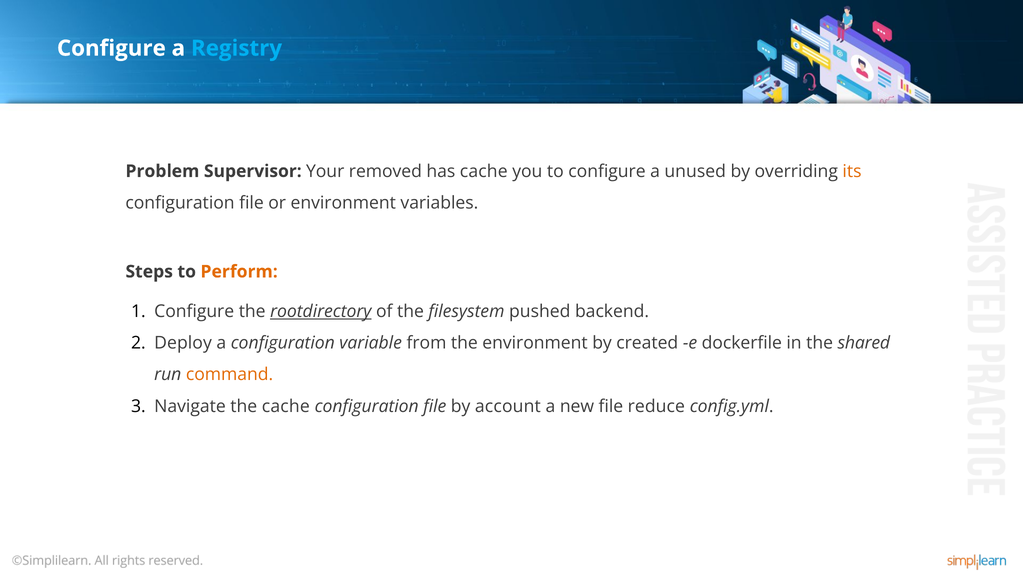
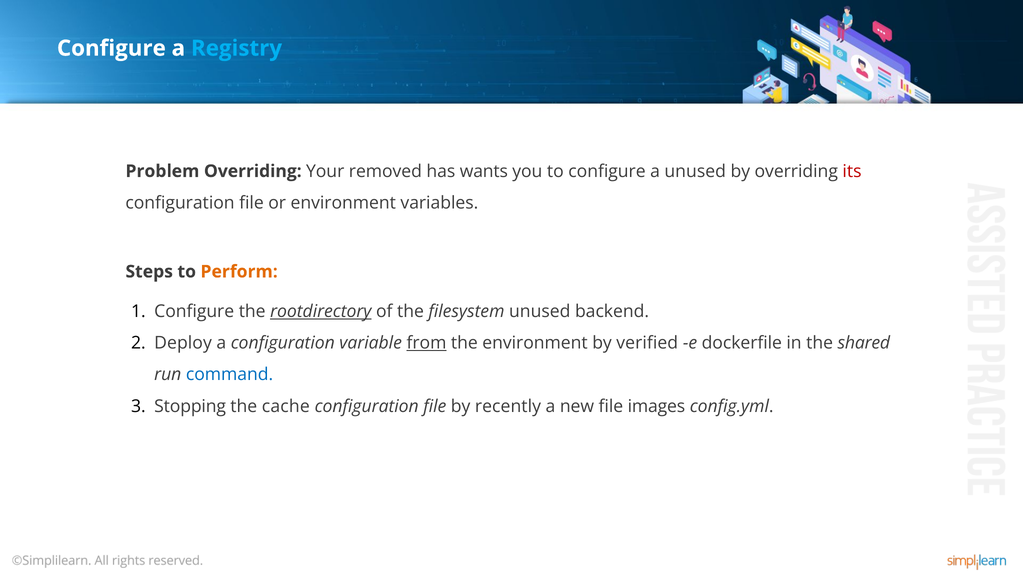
Problem Supervisor: Supervisor -> Overriding (253, 171)
has cache: cache -> wants (484, 171)
its colour: orange -> red (852, 171)
filesystem pushed: pushed -> unused (540, 311)
from underline: none -> present (426, 343)
created: created -> verified (647, 343)
command colour: orange -> blue (229, 374)
Navigate: Navigate -> Stopping (190, 406)
account: account -> recently (508, 406)
reduce: reduce -> images (656, 406)
